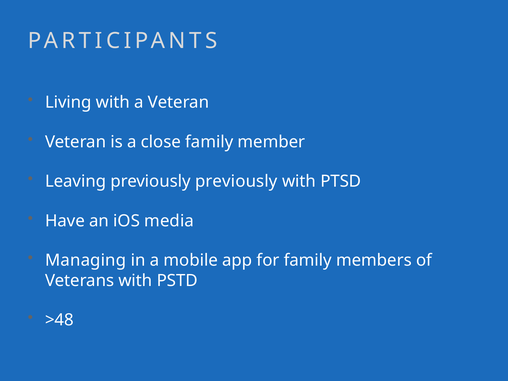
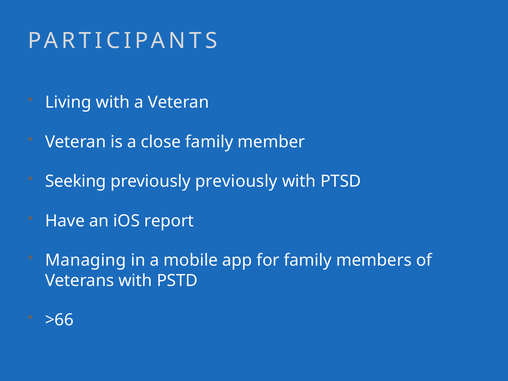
Leaving: Leaving -> Seeking (76, 181)
media: media -> report (169, 221)
>48: >48 -> >66 (59, 320)
